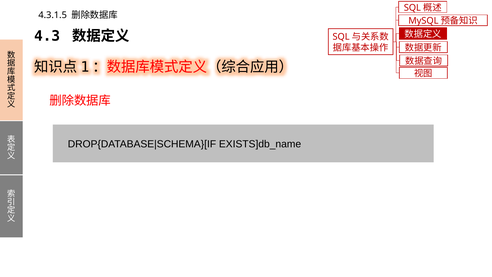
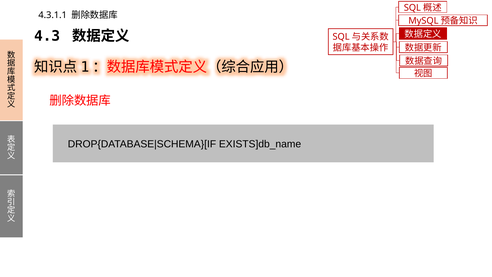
4.3.1.5: 4.3.1.5 -> 4.3.1.1 (53, 15)
